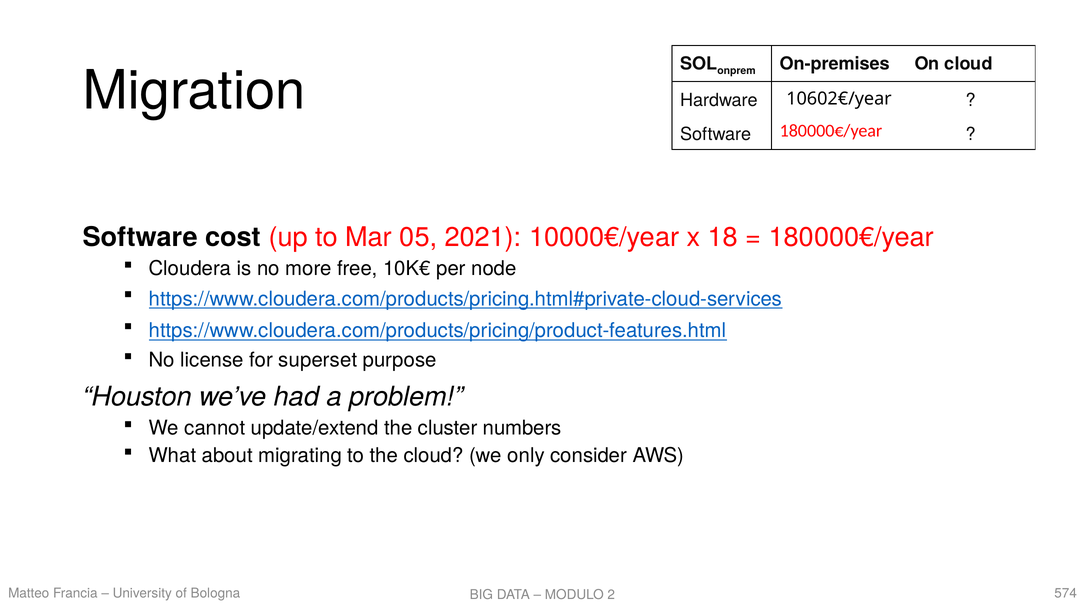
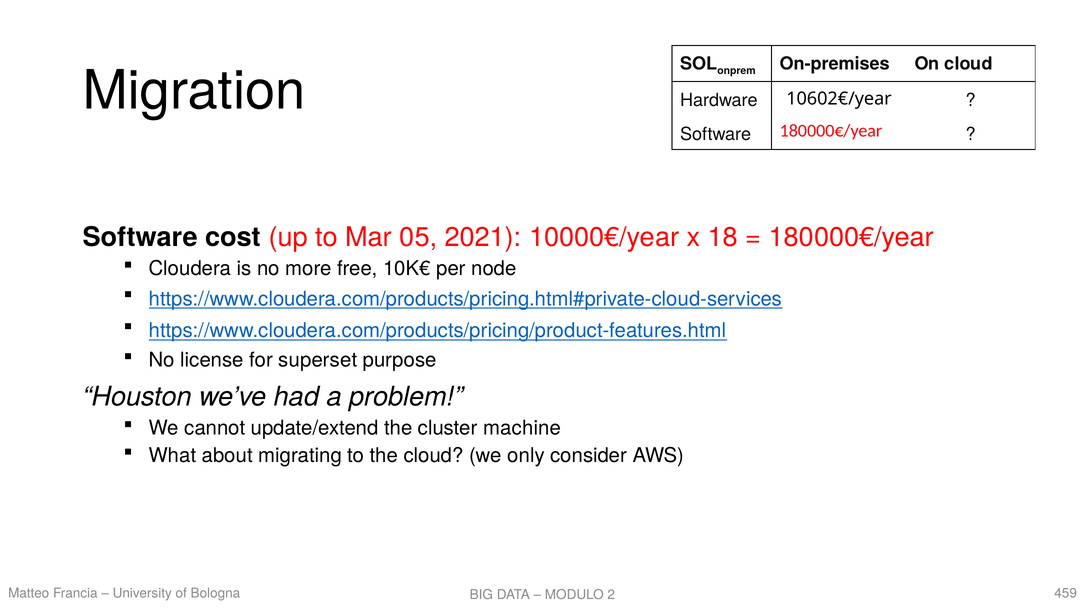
numbers: numbers -> machine (522, 428)
574: 574 -> 459 (1066, 593)
